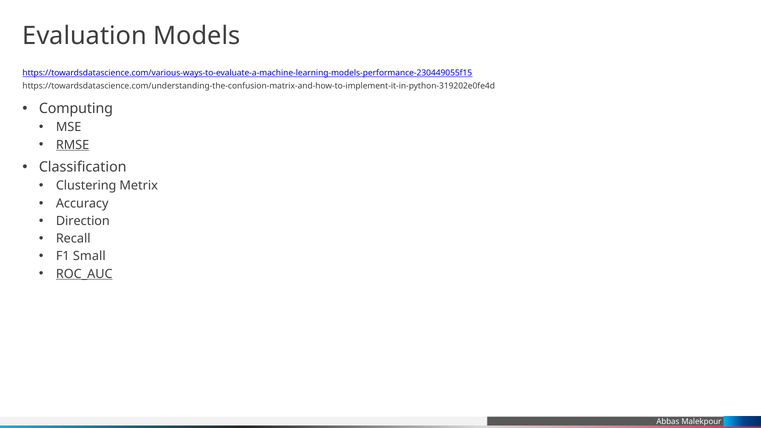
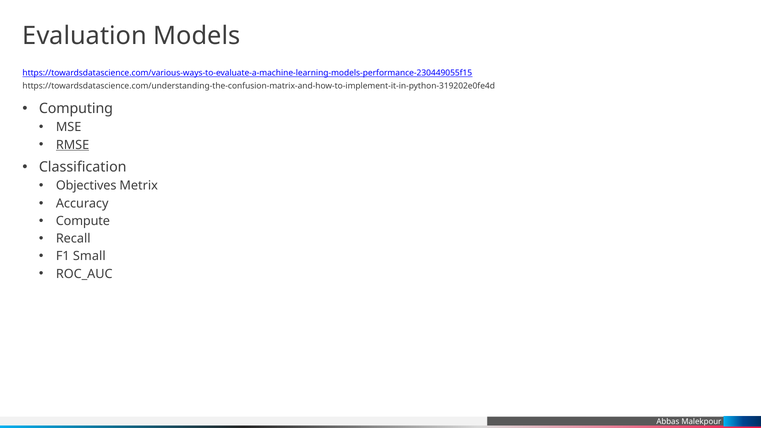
Clustering: Clustering -> Objectives (86, 186)
Direction: Direction -> Compute (83, 221)
ROC_AUC underline: present -> none (84, 274)
